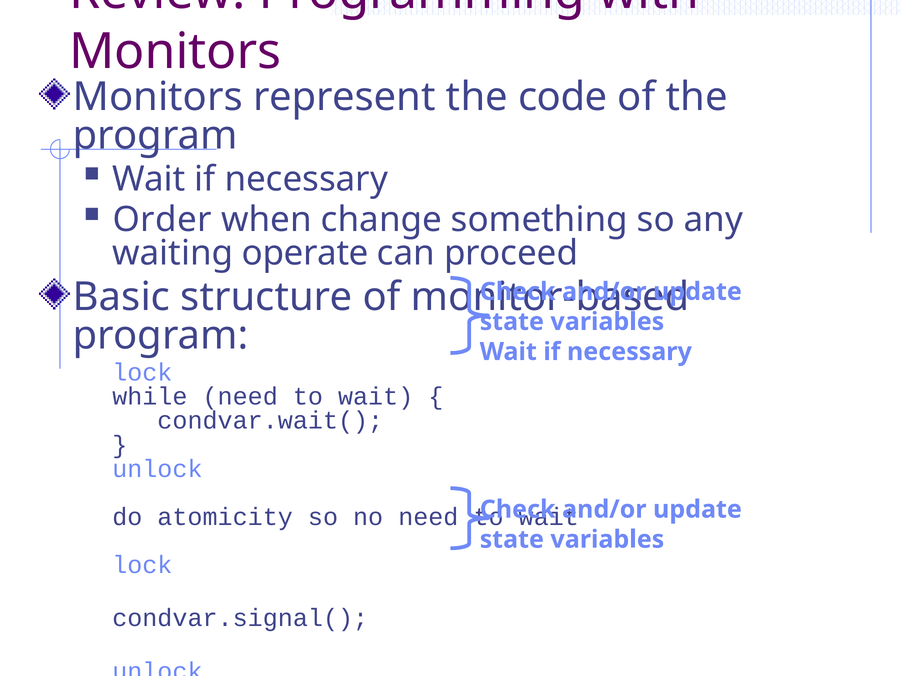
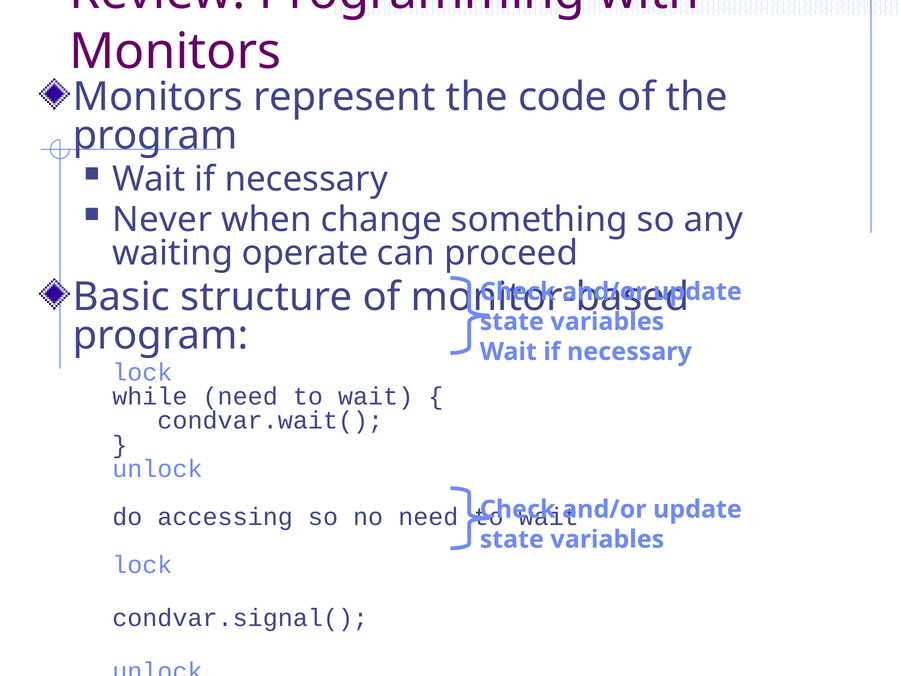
Order: Order -> Never (162, 220)
atomicity: atomicity -> accessing (225, 517)
